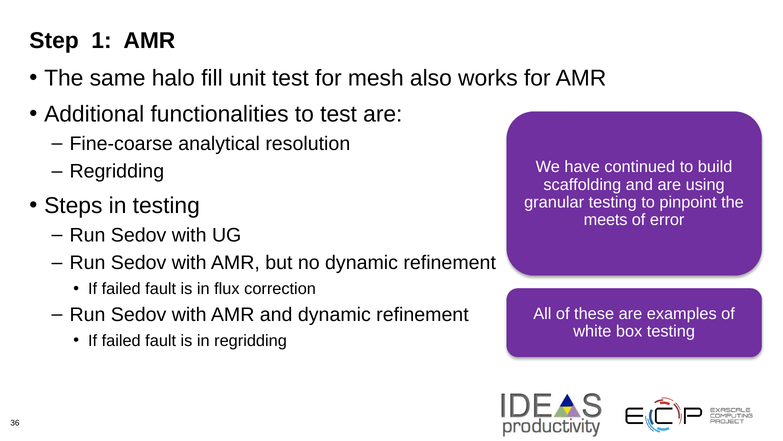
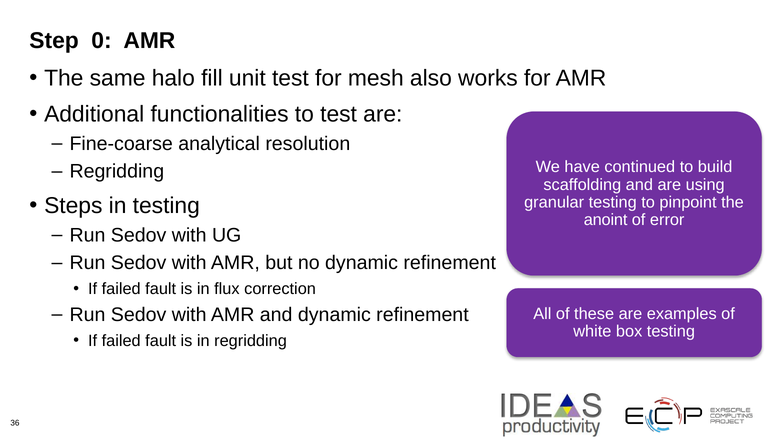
1: 1 -> 0 (101, 40)
meets: meets -> anoint (606, 220)
